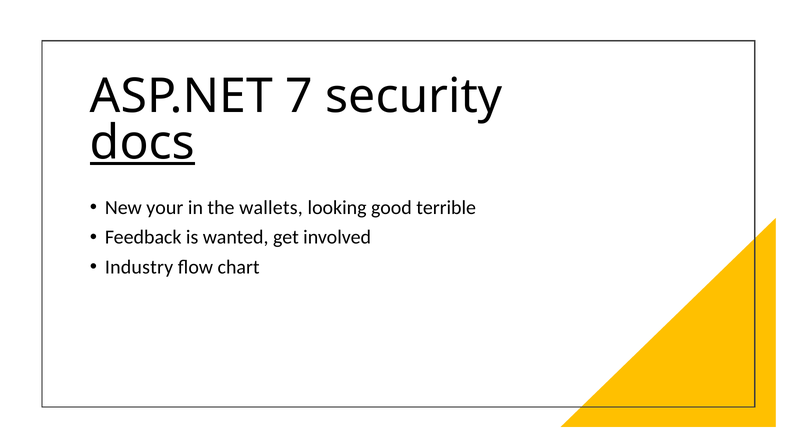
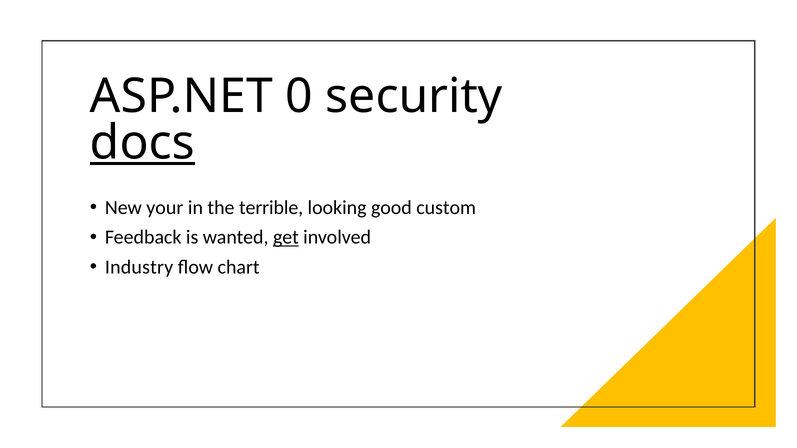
7: 7 -> 0 (299, 96)
wallets: wallets -> terrible (271, 208)
terrible: terrible -> custom (446, 208)
get underline: none -> present (286, 238)
